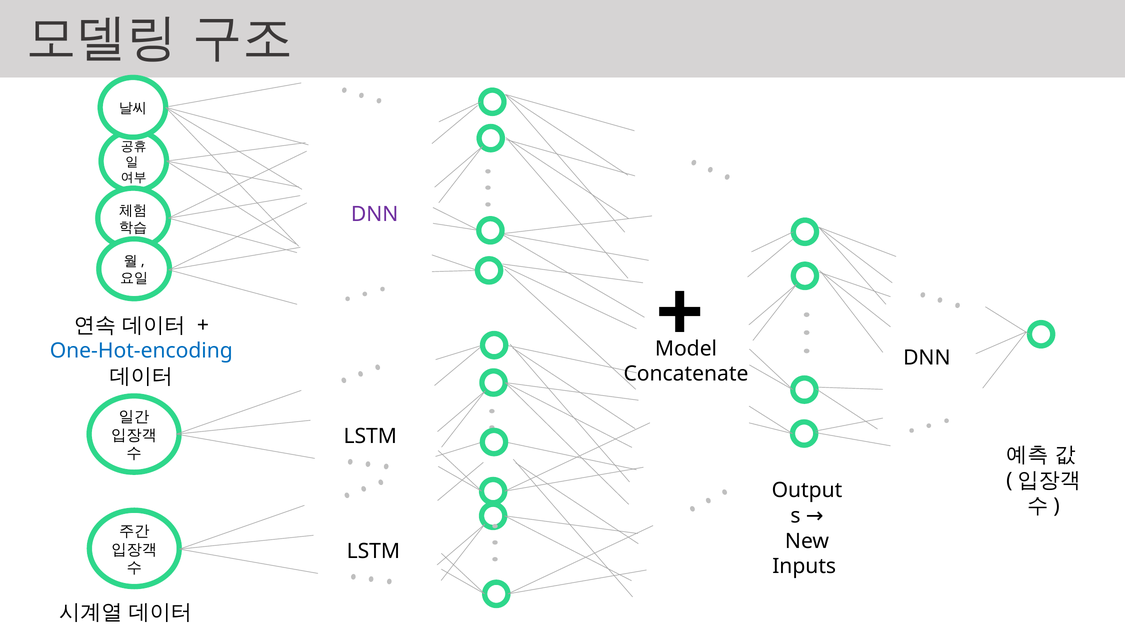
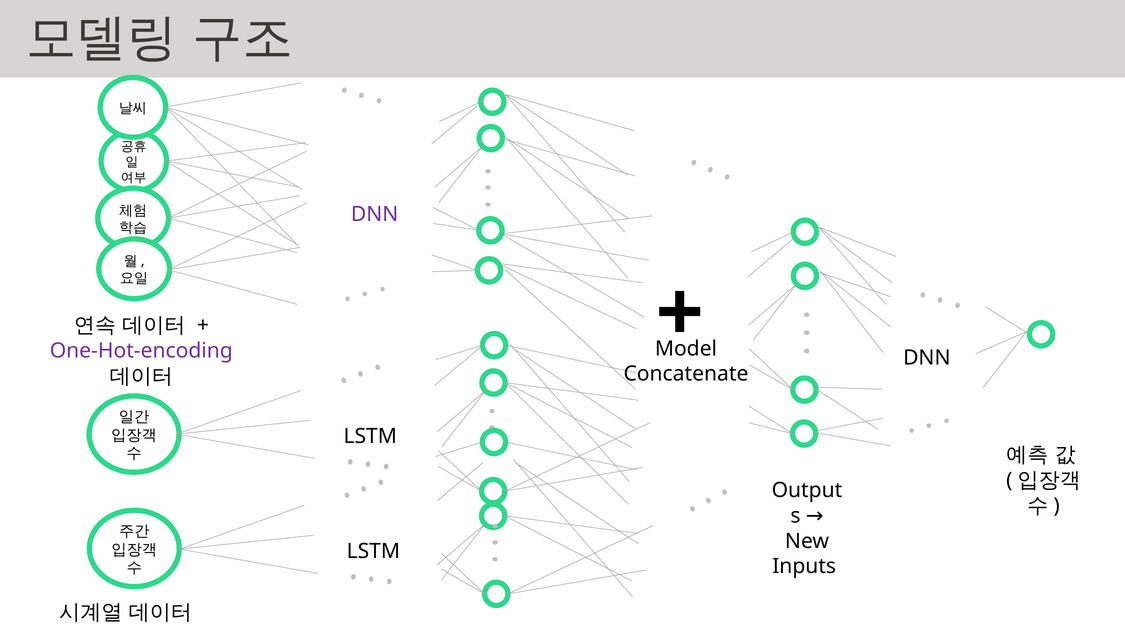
One-Hot-encoding colour: blue -> purple (141, 351)
